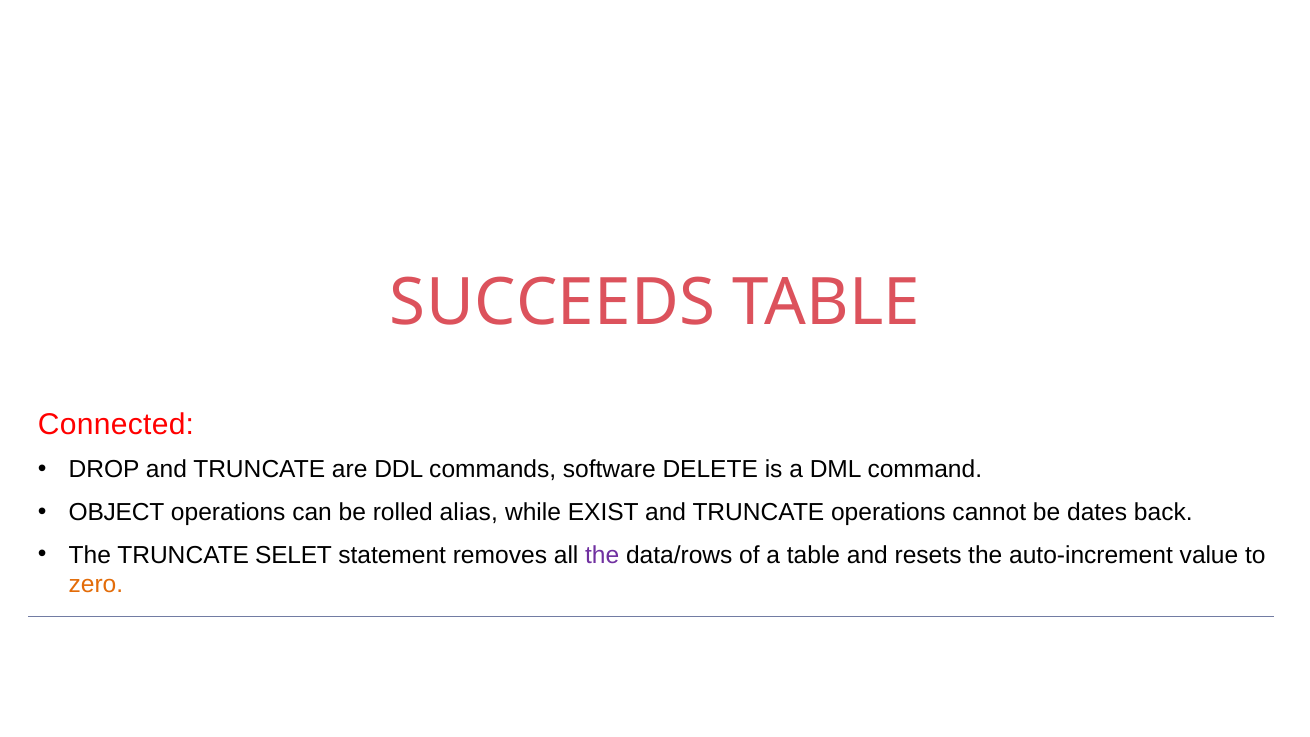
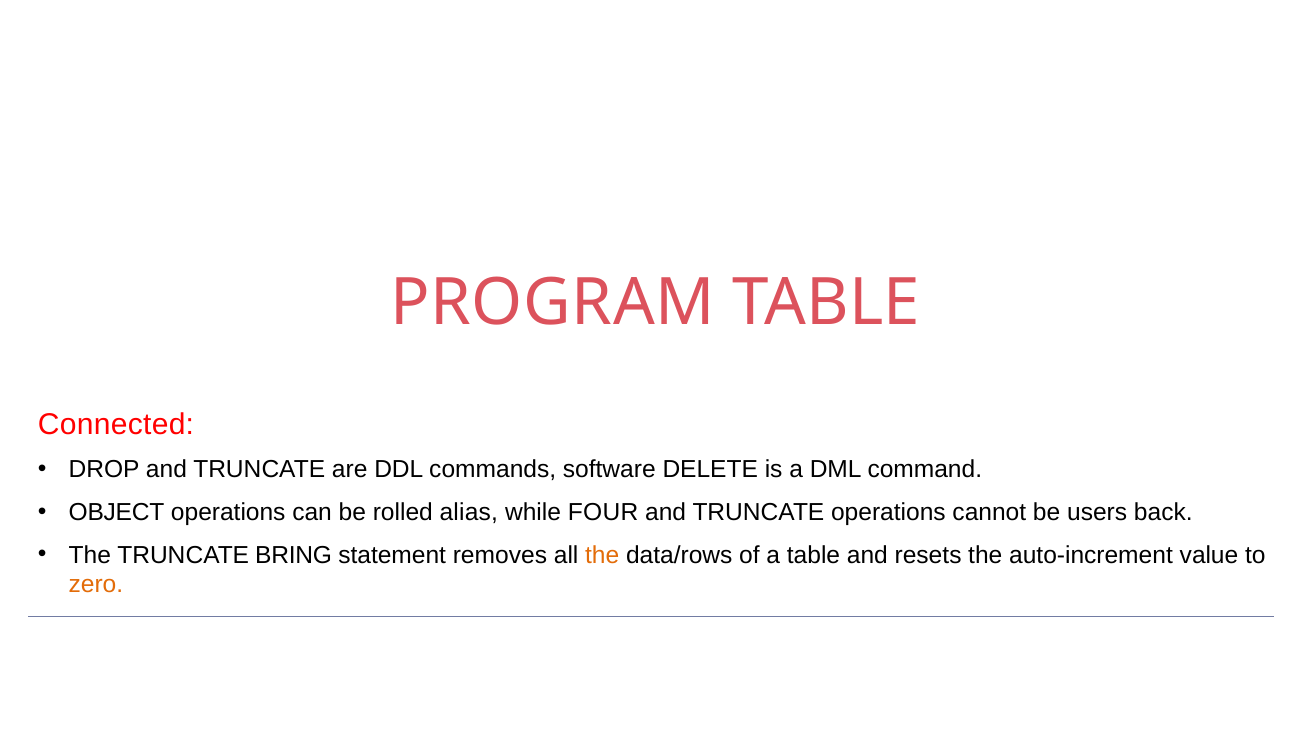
SUCCEEDS: SUCCEEDS -> PROGRAM (553, 302)
EXIST: EXIST -> FOUR (603, 512)
dates: dates -> users (1097, 512)
SELET: SELET -> BRING (294, 555)
the colour: purple -> orange (602, 555)
